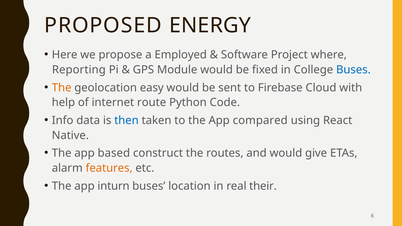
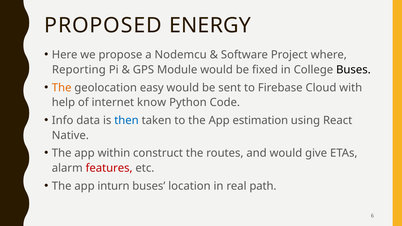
Employed: Employed -> Nodemcu (181, 55)
Buses colour: blue -> black (353, 70)
route: route -> know (152, 103)
compared: compared -> estimation (260, 120)
based: based -> within (114, 153)
features colour: orange -> red (109, 168)
their: their -> path (263, 186)
